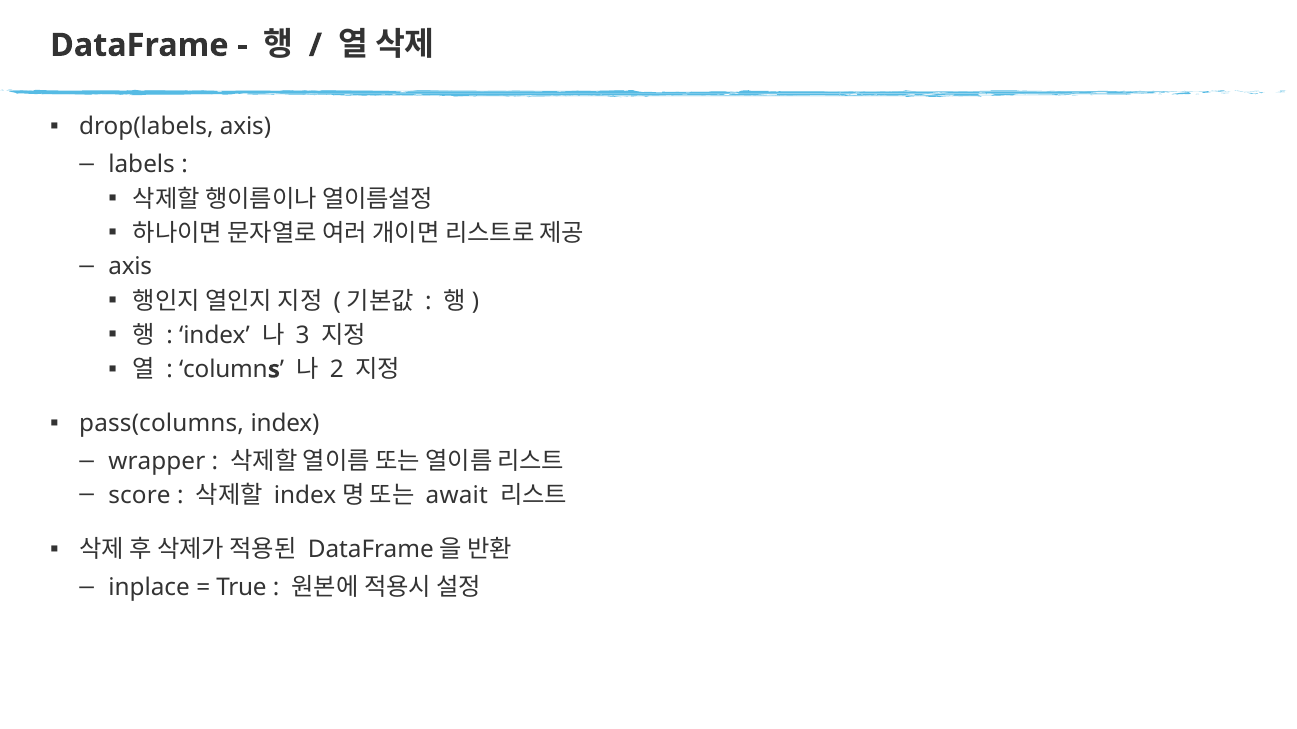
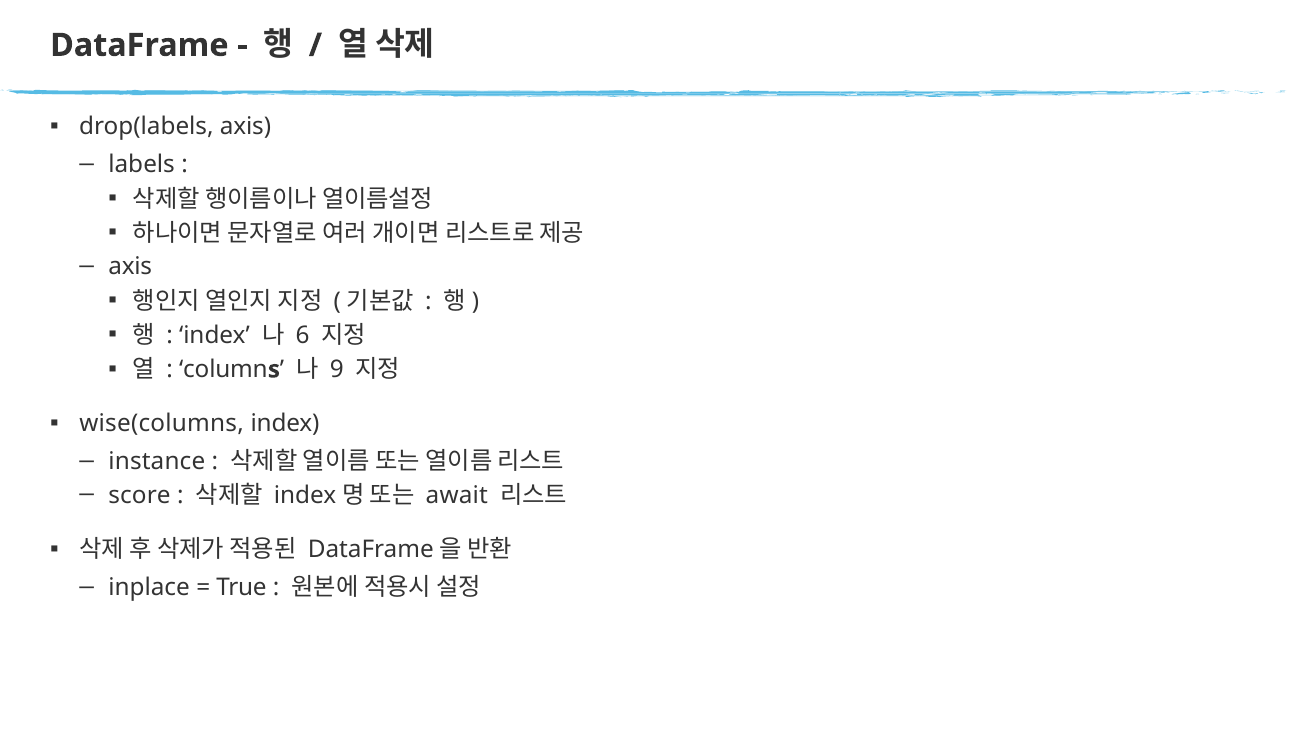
3: 3 -> 6 (303, 335)
2: 2 -> 9 (337, 370)
pass(columns: pass(columns -> wise(columns (162, 424)
wrapper: wrapper -> instance (157, 462)
